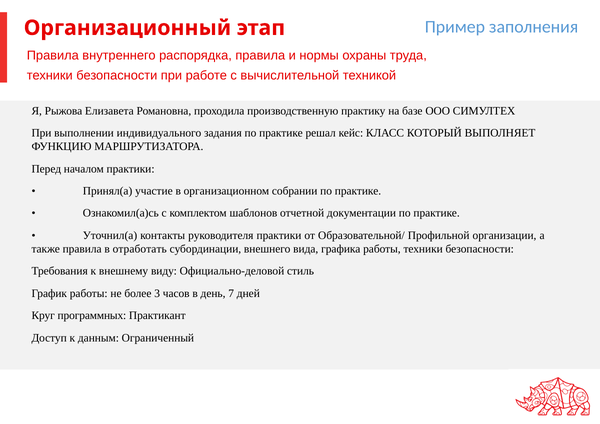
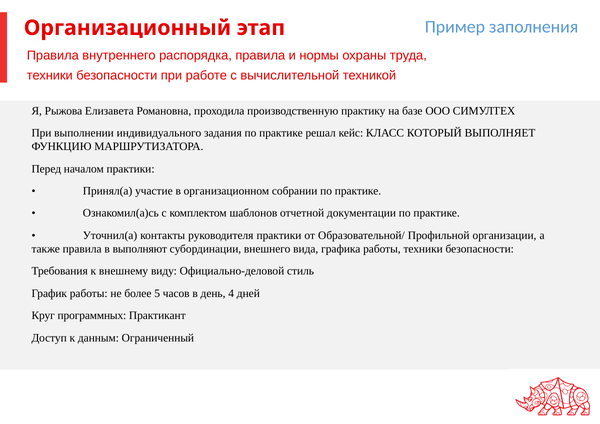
отработать: отработать -> выполняют (140, 249)
3: 3 -> 5 (157, 294)
7: 7 -> 4 (231, 294)
